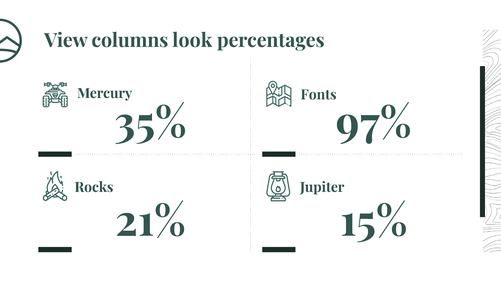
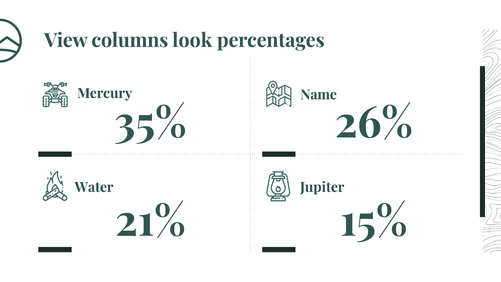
Fonts: Fonts -> Name (319, 95)
97%: 97% -> 26% (374, 123)
Rocks: Rocks -> Water (94, 187)
